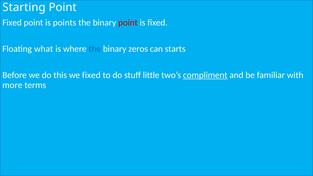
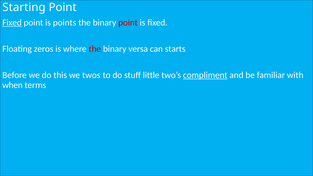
Fixed underline: none -> present (12, 23)
what: what -> zeros (44, 49)
the colour: blue -> red (95, 49)
zeros: zeros -> versa (138, 49)
we fixed: fixed -> twos (91, 75)
more: more -> when (12, 85)
